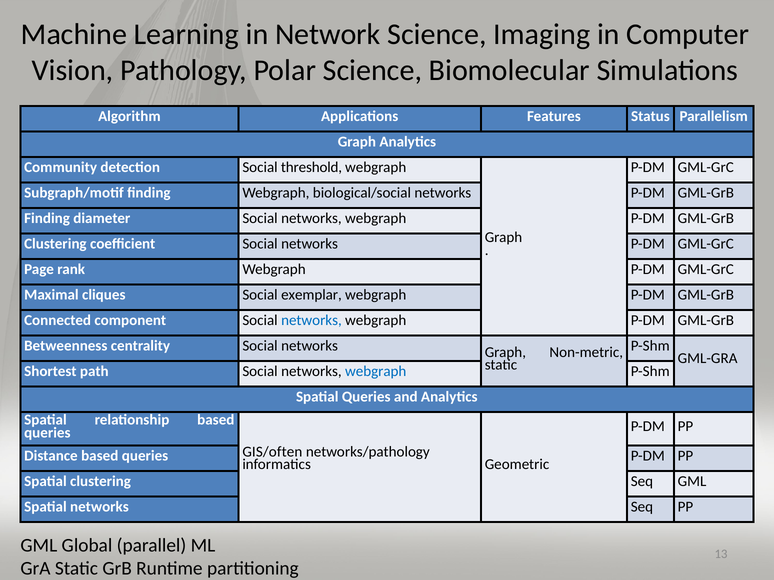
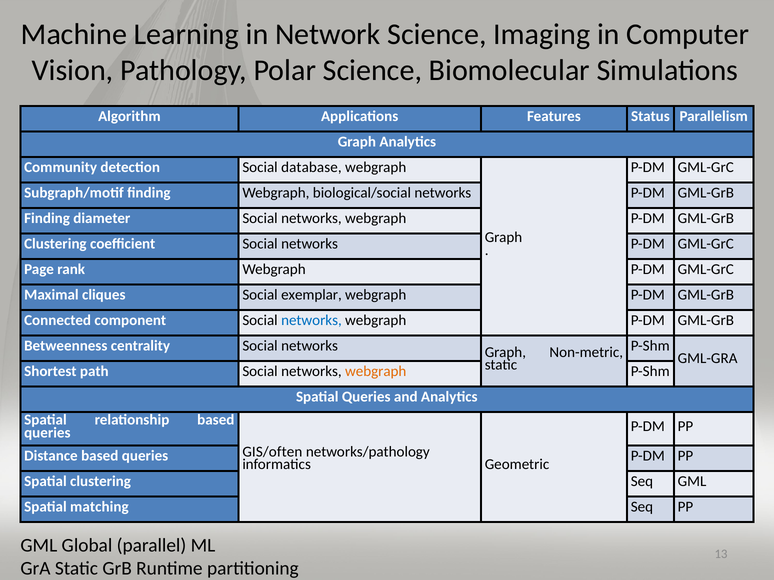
threshold: threshold -> database (311, 168)
webgraph colour: blue -> orange (376, 372)
Spatial networks: networks -> matching (99, 507)
